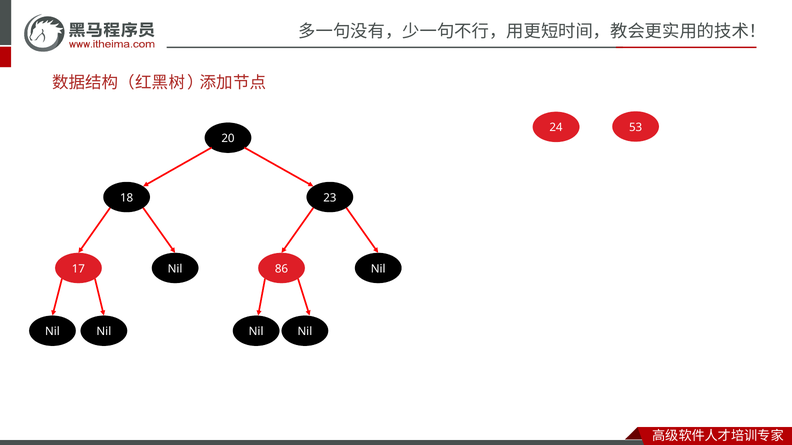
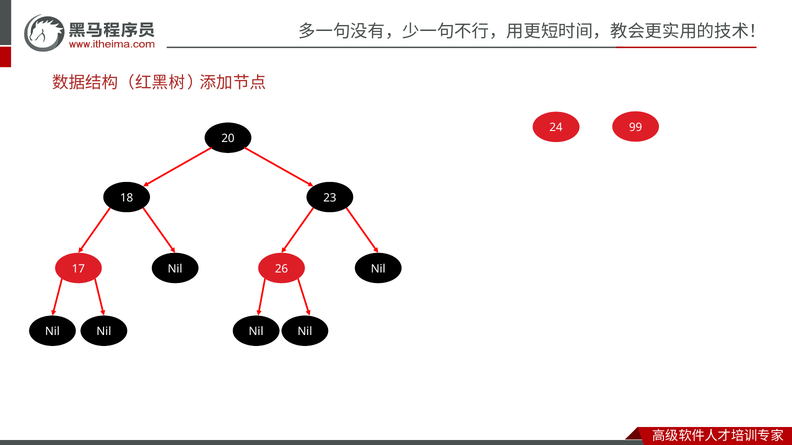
53: 53 -> 99 (636, 127)
86: 86 -> 26 (282, 269)
